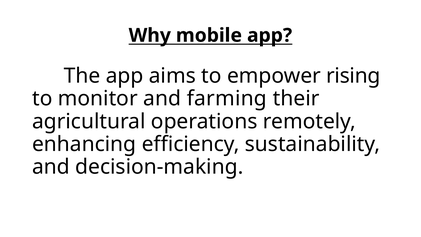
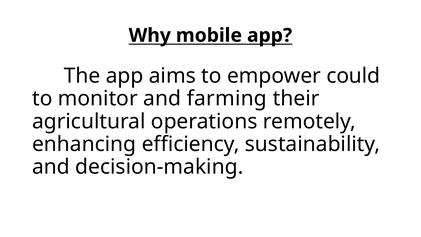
rising: rising -> could (353, 76)
